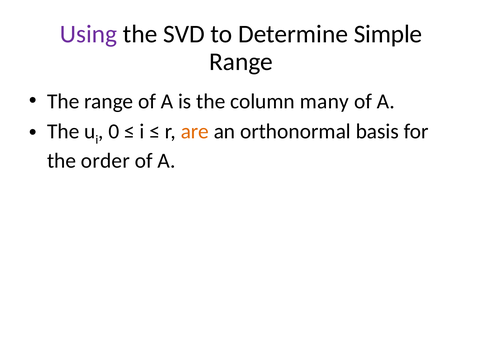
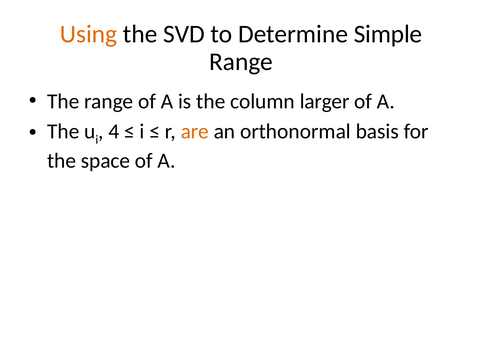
Using colour: purple -> orange (88, 34)
many: many -> larger (325, 101)
0: 0 -> 4 (114, 131)
order: order -> space (106, 160)
